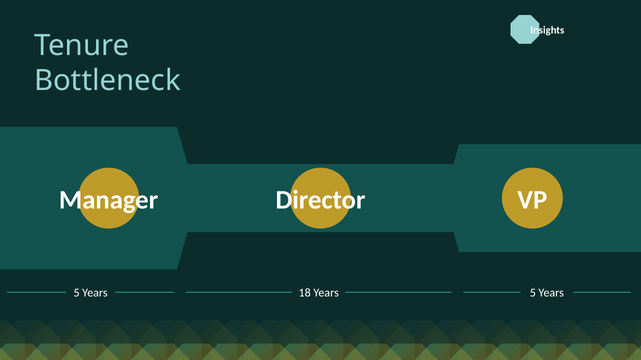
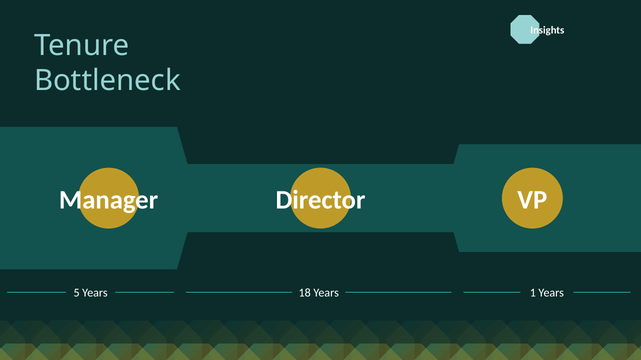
Years 5: 5 -> 1 (533, 293)
